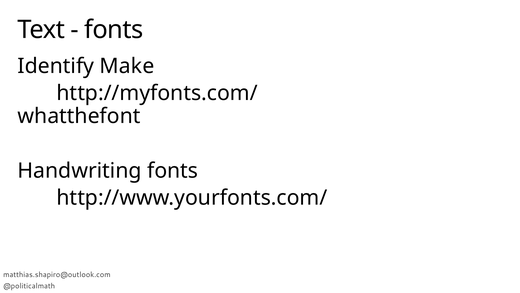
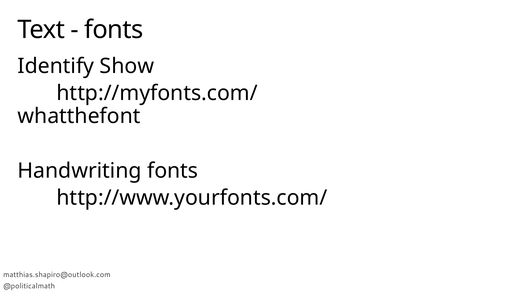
Make: Make -> Show (127, 66)
